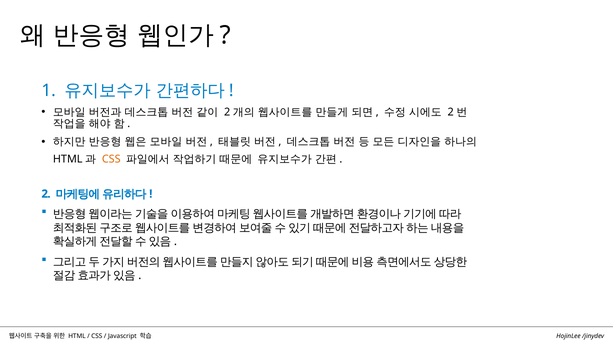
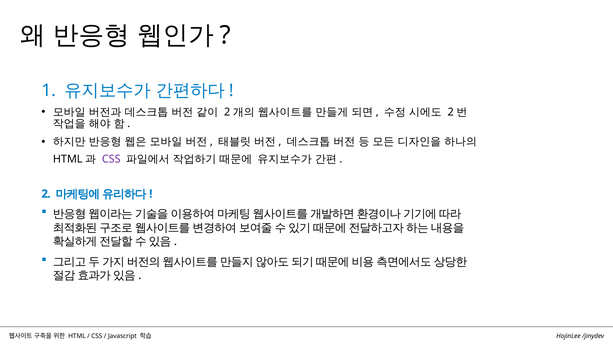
CSS colour: orange -> purple (111, 159)
